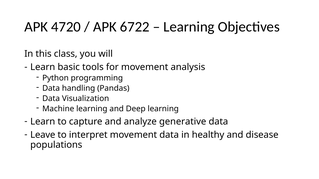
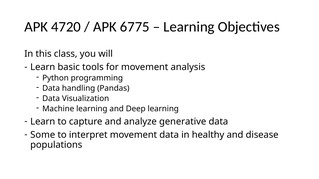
6722: 6722 -> 6775 (135, 27)
Leave: Leave -> Some (43, 135)
